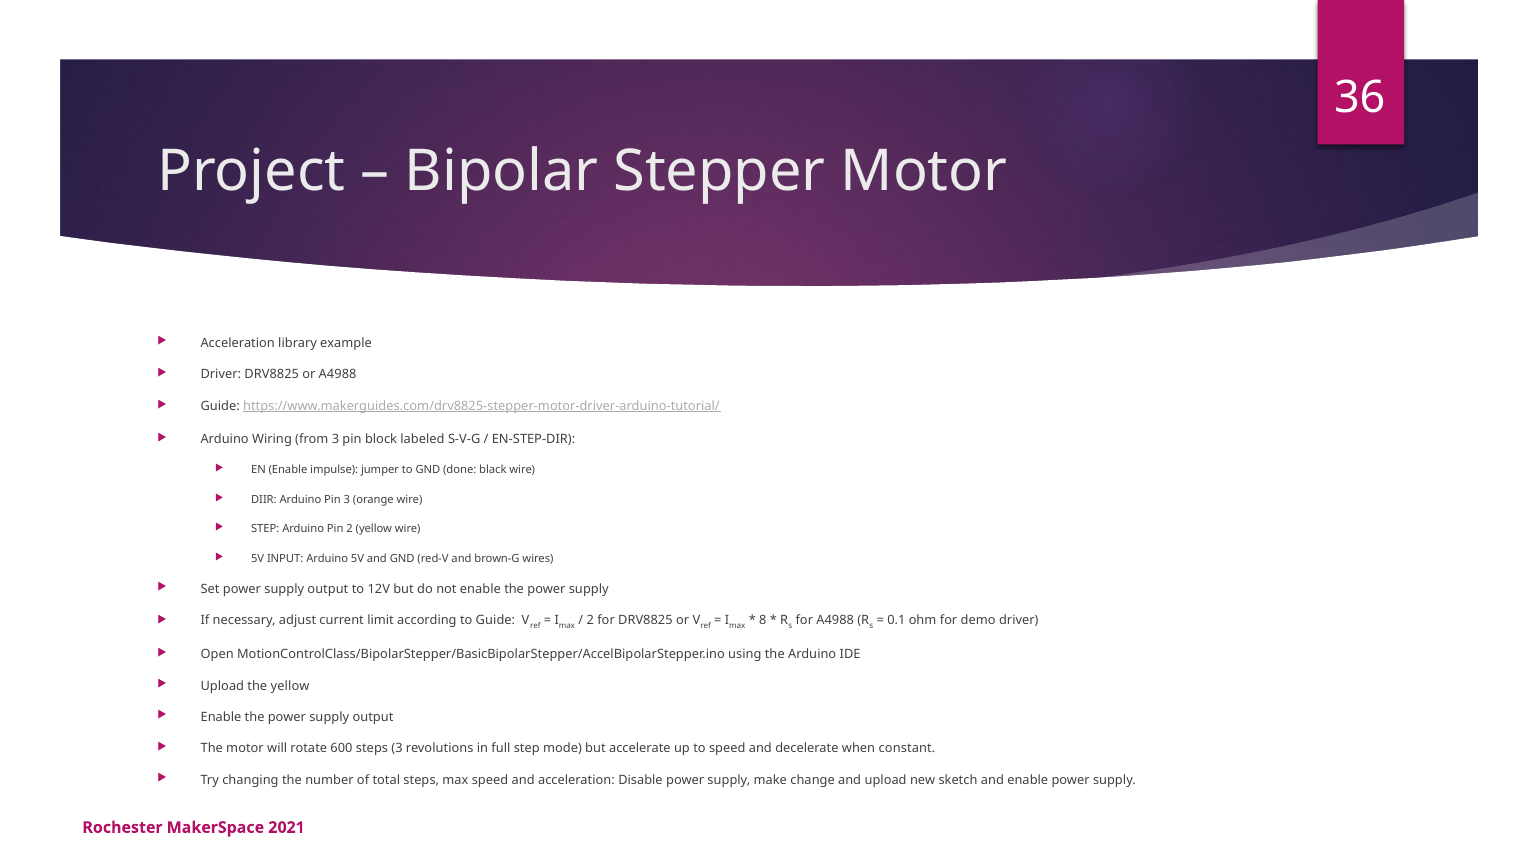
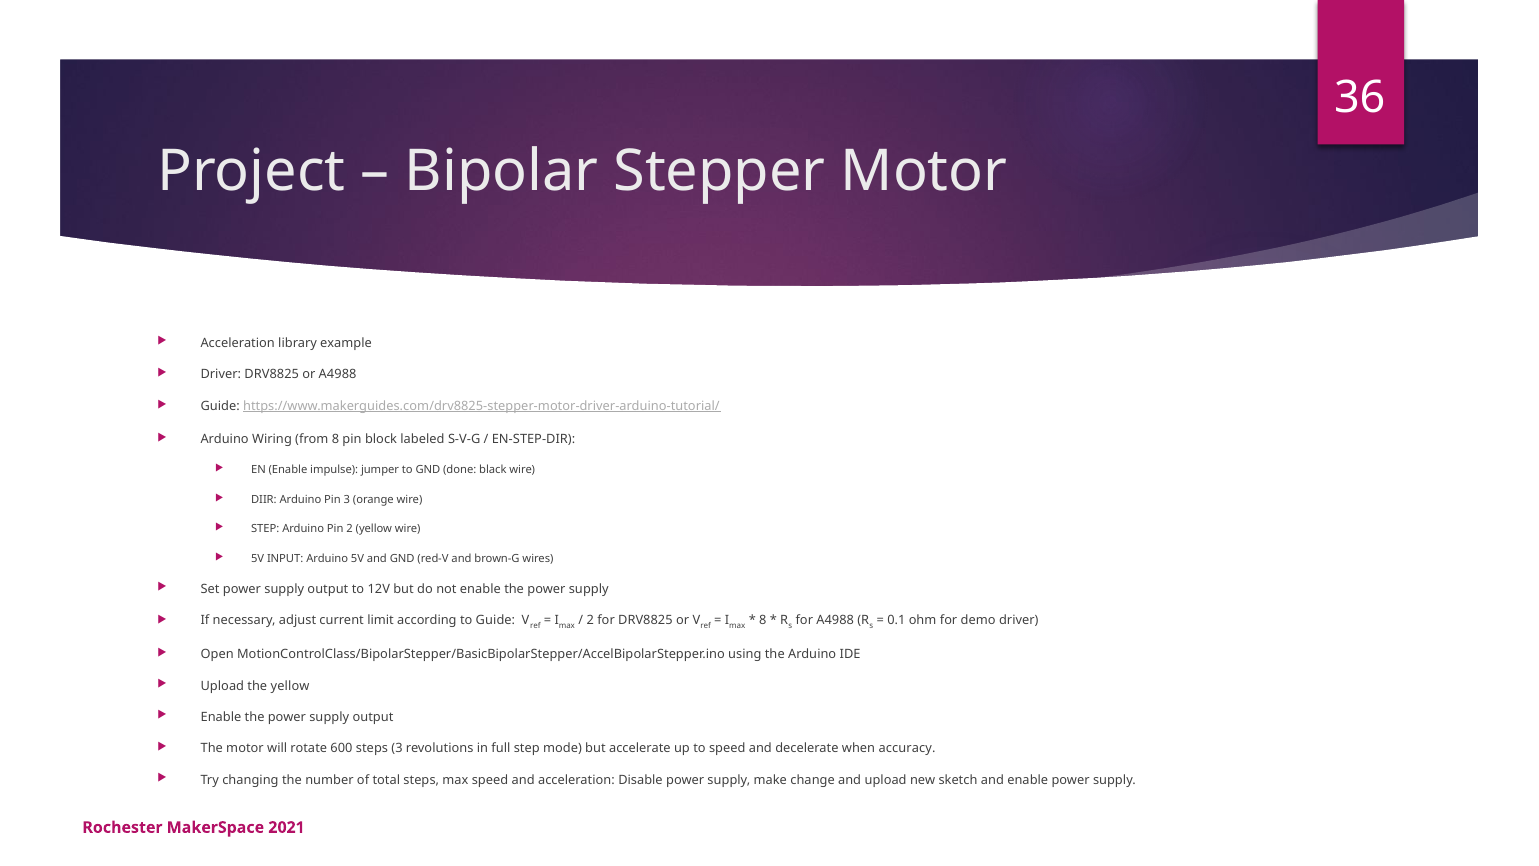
from 3: 3 -> 8 (335, 440)
constant: constant -> accuracy (907, 748)
